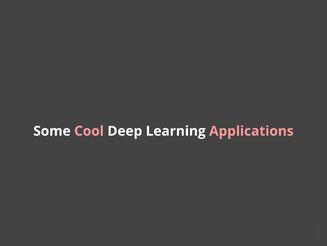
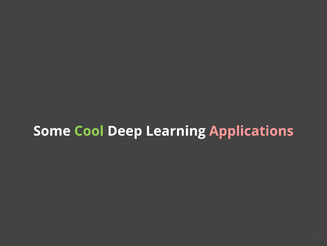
Cool colour: pink -> light green (89, 131)
